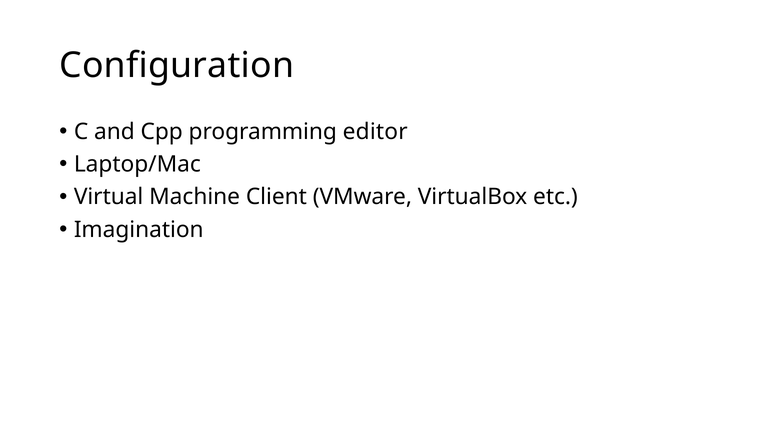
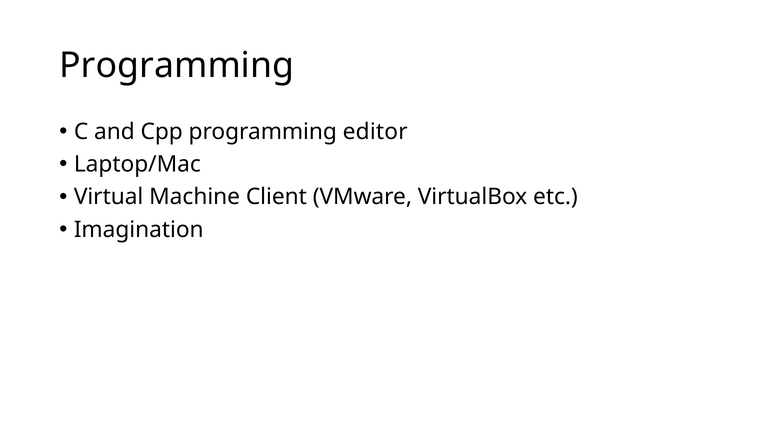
Configuration: Configuration -> Programming (177, 65)
